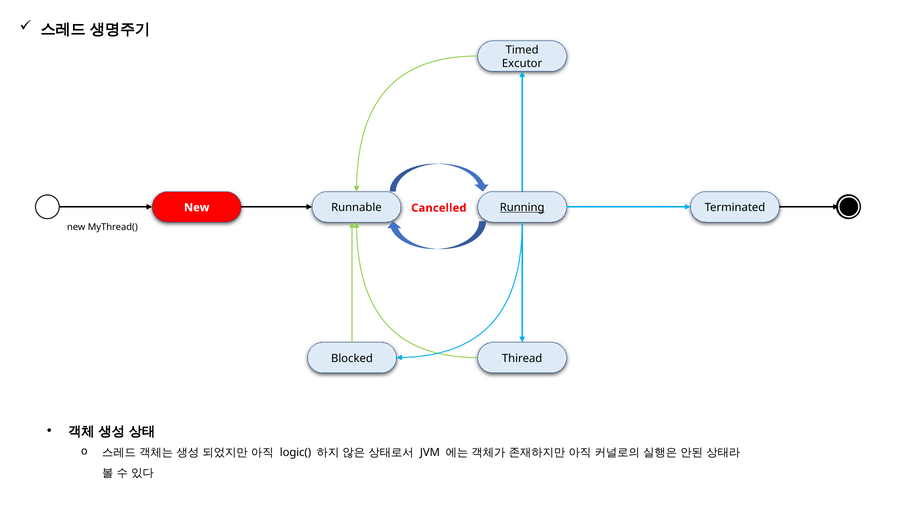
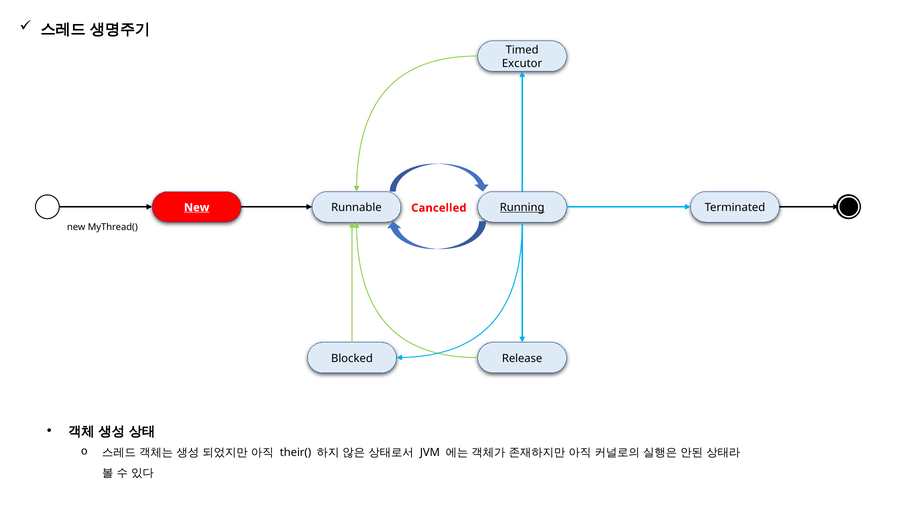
New underline: none -> present (197, 208)
Thiread: Thiread -> Release (522, 359)
logic(: logic( -> their( (295, 453)
